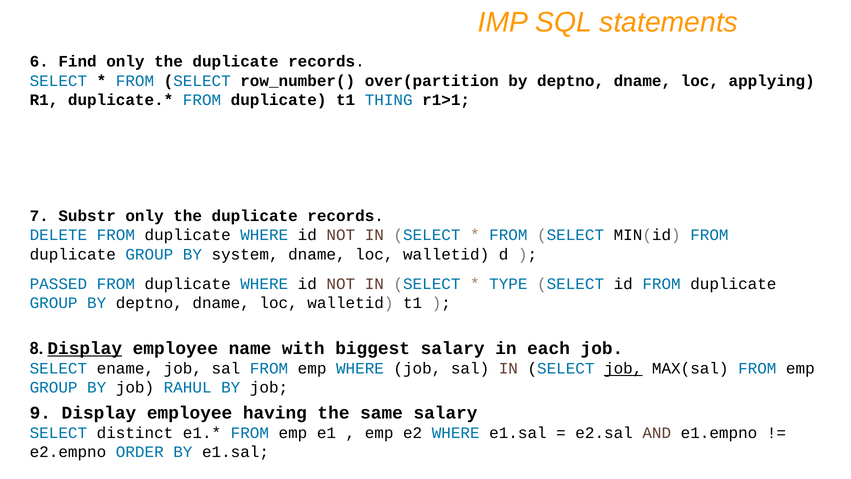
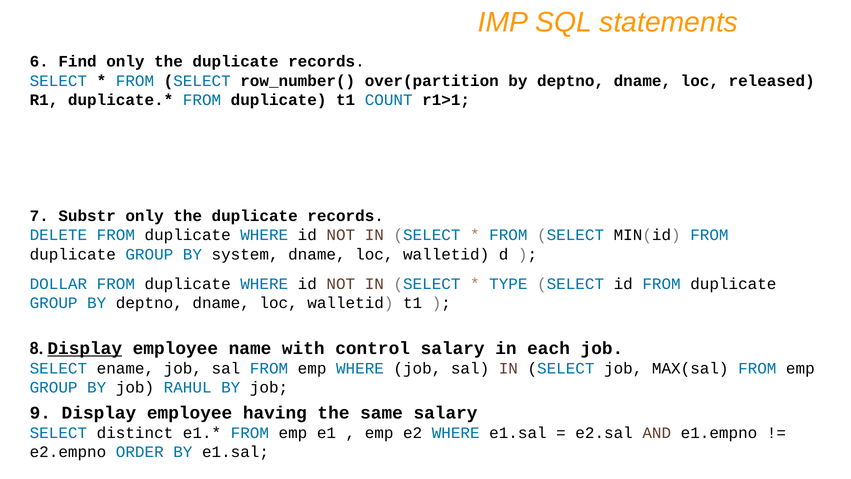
applying: applying -> released (772, 81)
THING: THING -> COUNT (389, 100)
PASSED: PASSED -> DOLLAR (58, 284)
biggest: biggest -> control (373, 348)
job underline: present -> none (623, 368)
